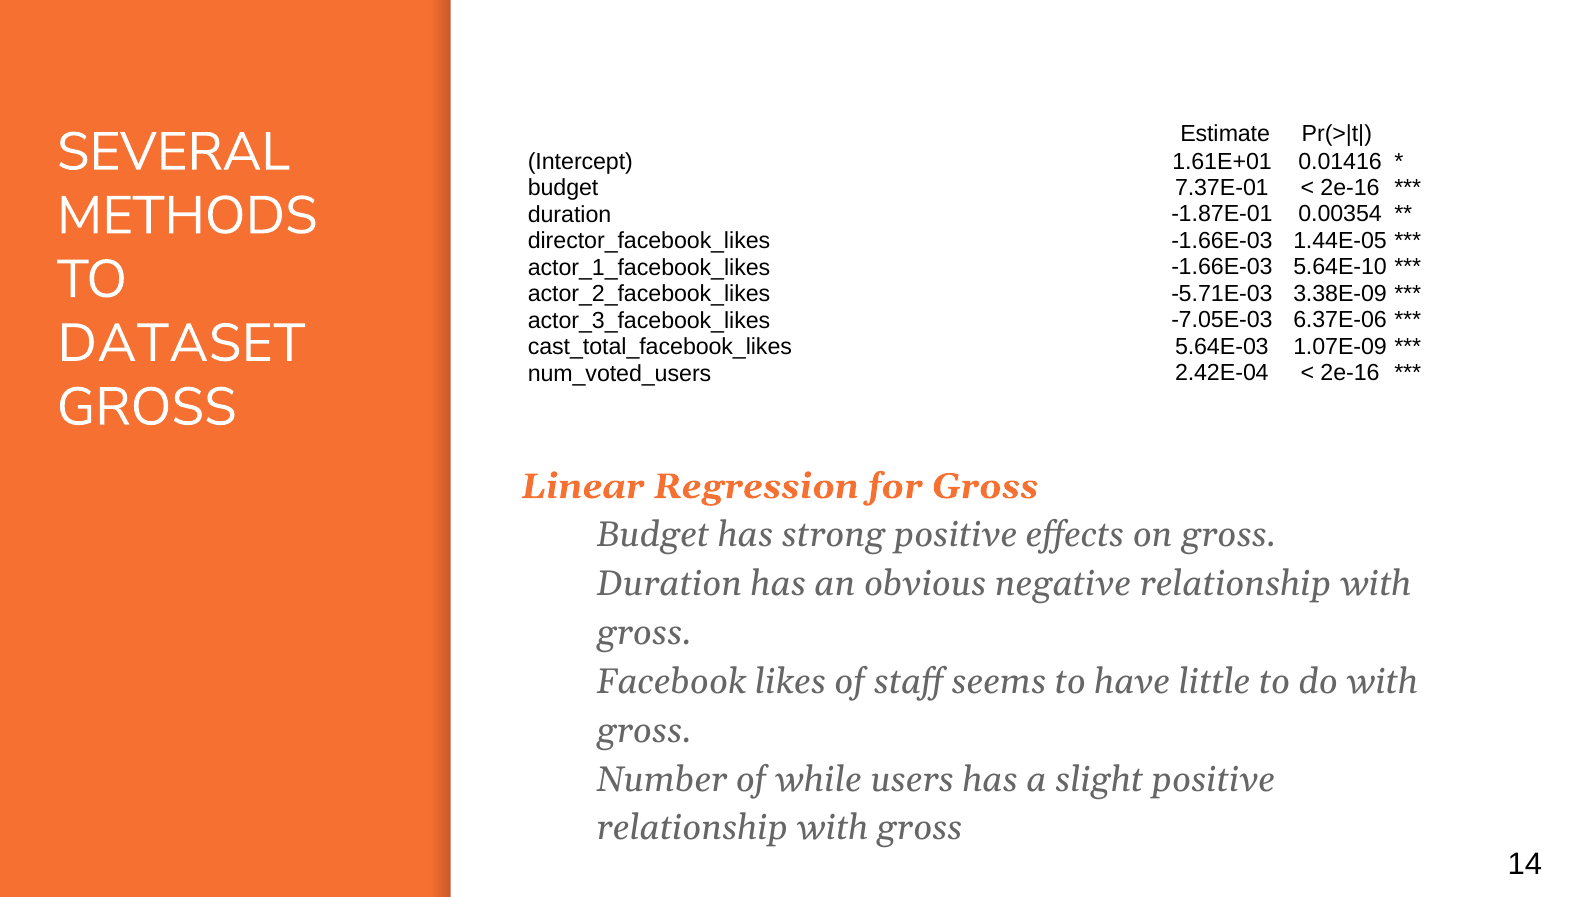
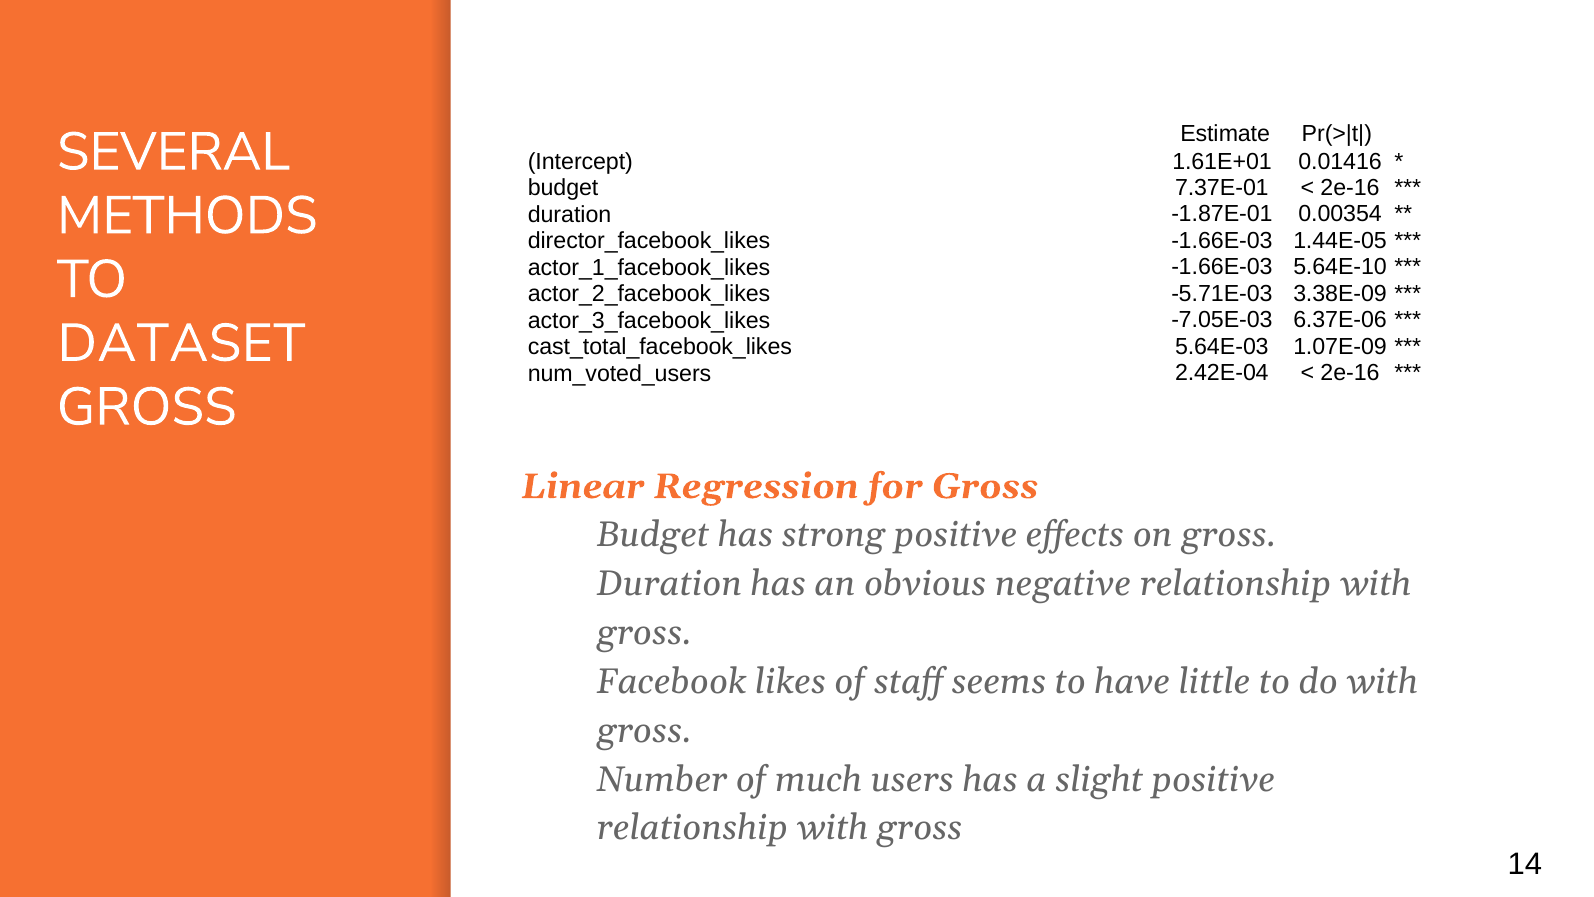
while: while -> much (818, 779)
